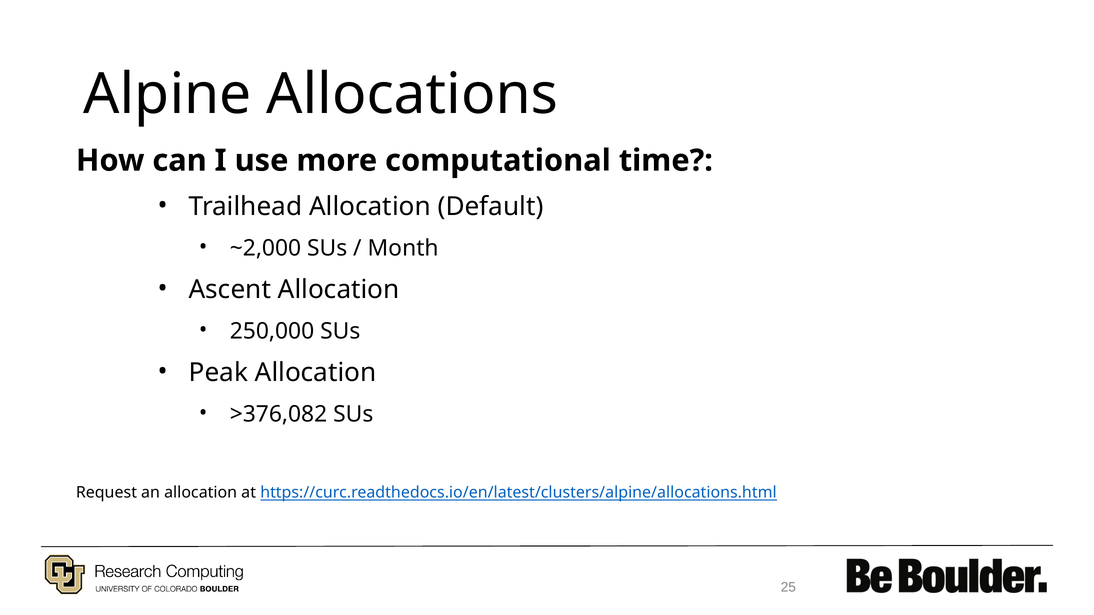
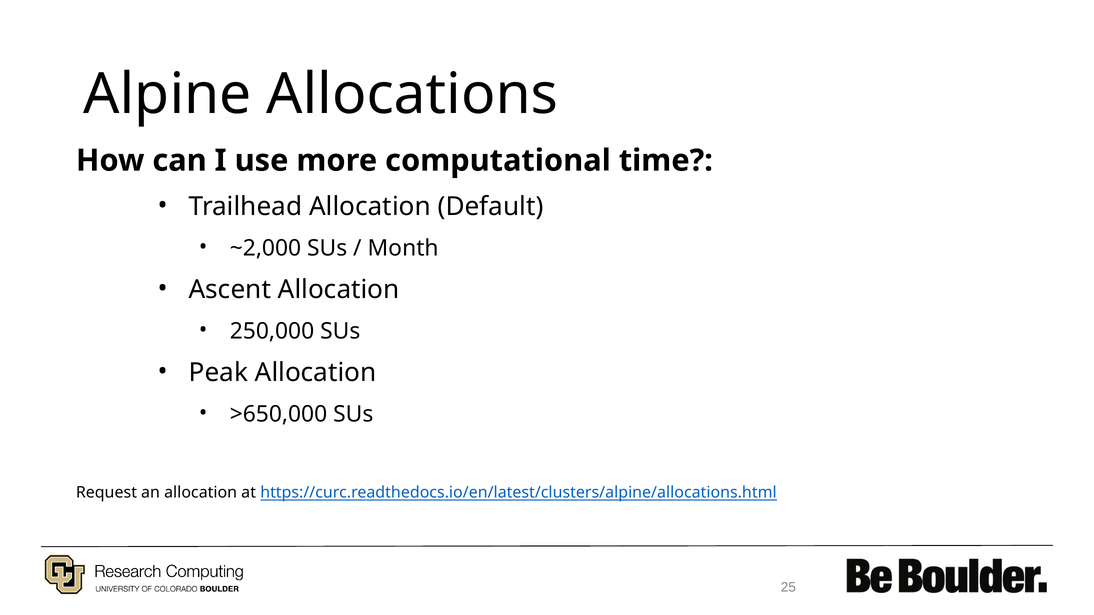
>376,082: >376,082 -> >650,000 (278, 414)
